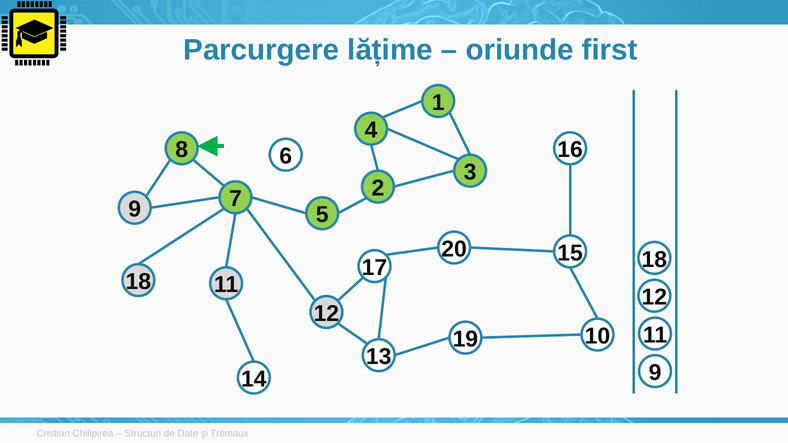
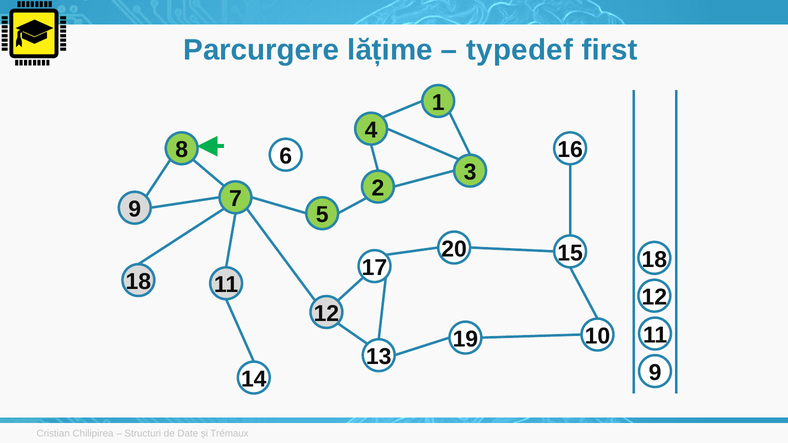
oriunde: oriunde -> typedef (520, 50)
